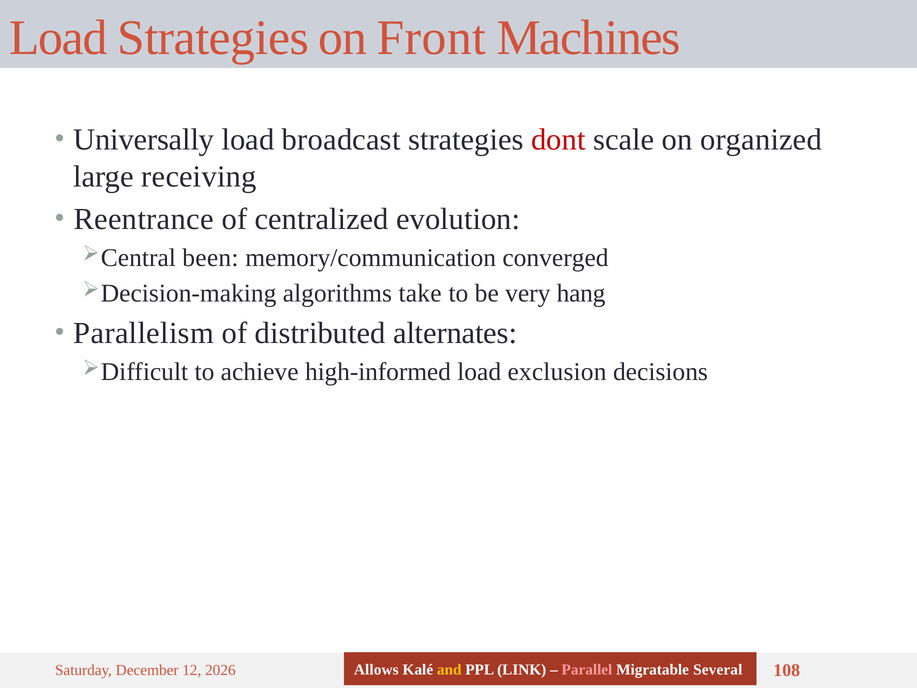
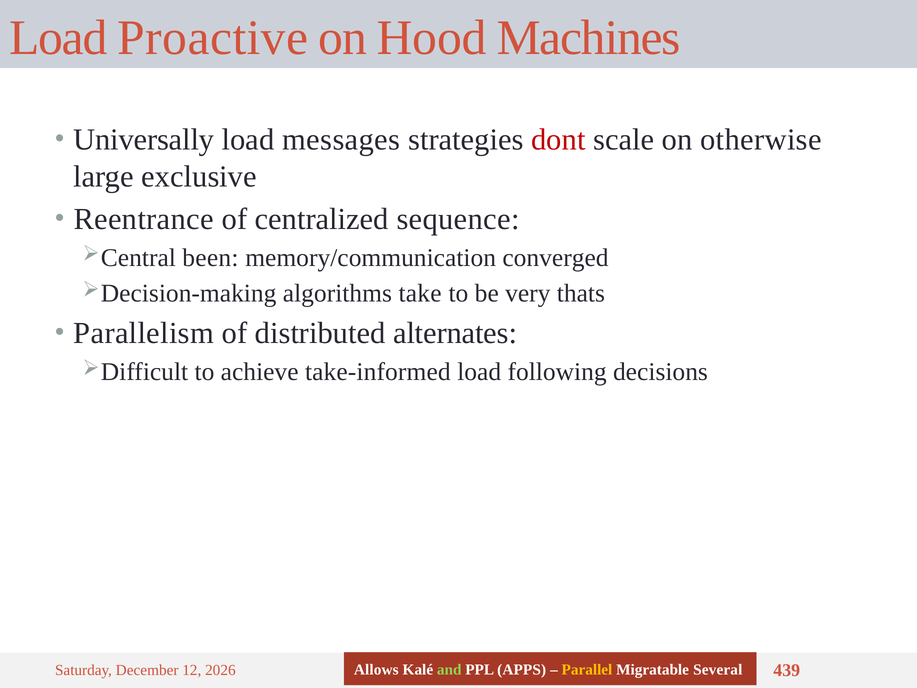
Load Strategies: Strategies -> Proactive (213, 38)
Front: Front -> Hood (432, 38)
broadcast: broadcast -> messages (341, 140)
organized: organized -> otherwise (761, 140)
receiving: receiving -> exclusive (199, 176)
evolution: evolution -> sequence (458, 219)
hang: hang -> thats (581, 293)
high-informed: high-informed -> take-informed (378, 372)
exclusion: exclusion -> following (557, 372)
and colour: yellow -> light green (449, 669)
LINK: LINK -> APPS (522, 669)
Parallel colour: pink -> yellow (587, 669)
108: 108 -> 439 (787, 670)
